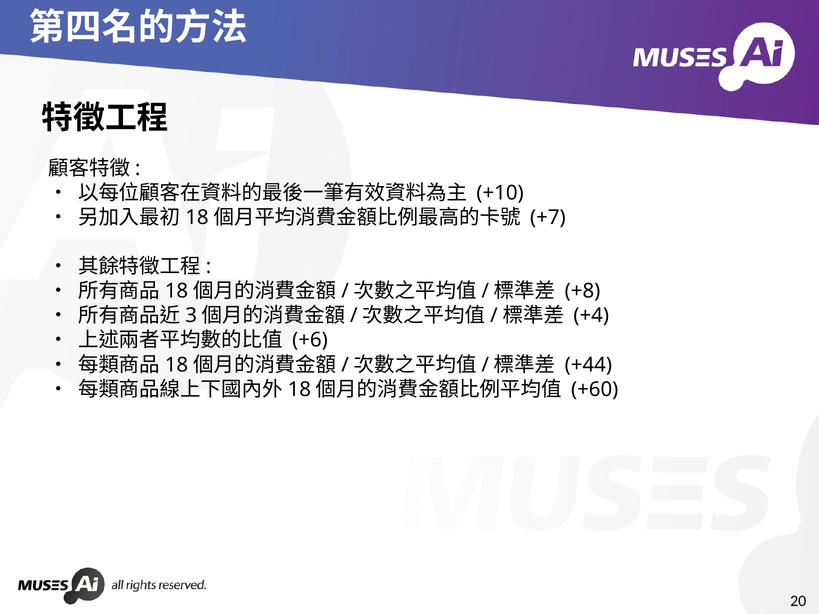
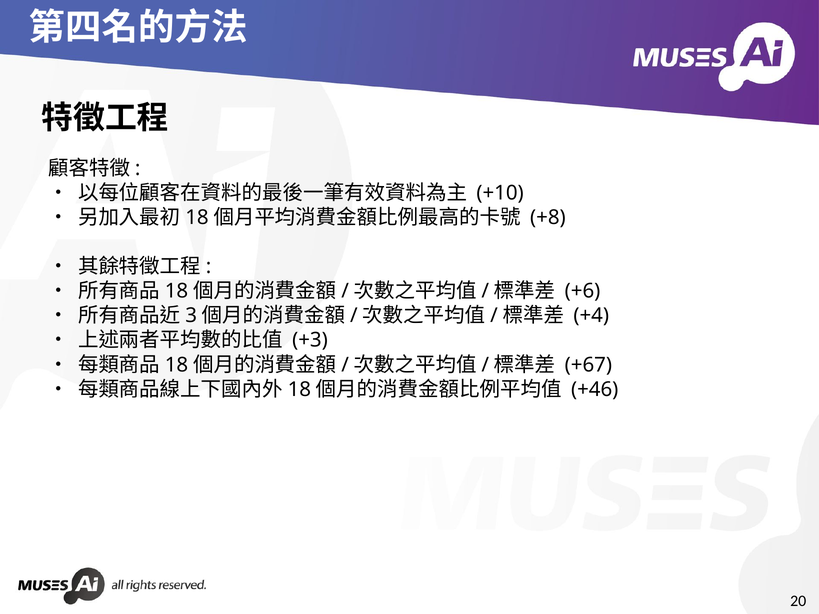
+7: +7 -> +8 (548, 218)
+8: +8 -> +6 (583, 291)
+6: +6 -> +3 (310, 340)
+44: +44 -> +67 (588, 365)
+60: +60 -> +46 (595, 389)
